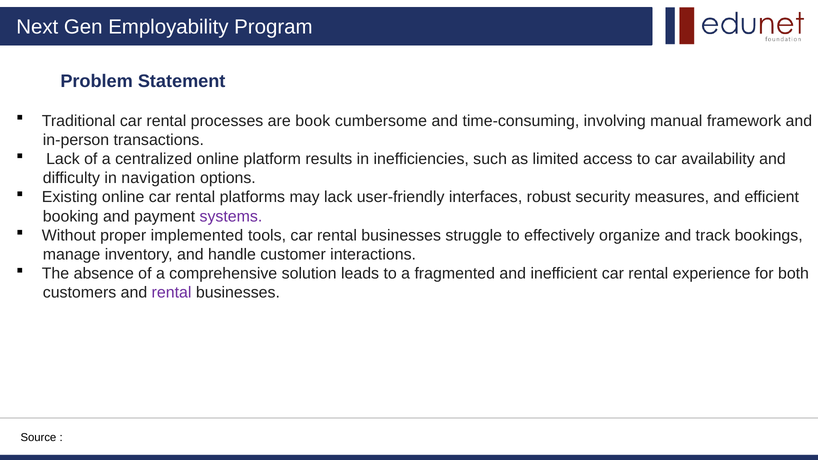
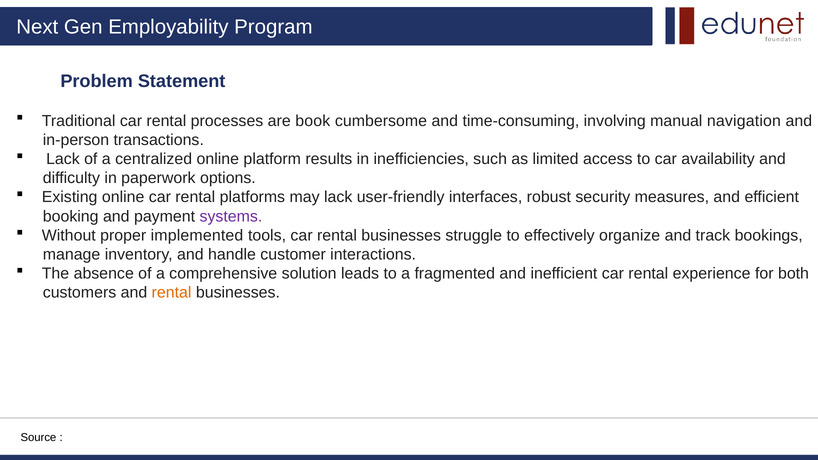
framework: framework -> navigation (744, 121)
navigation: navigation -> paperwork (158, 178)
rental colour: purple -> orange (172, 293)
